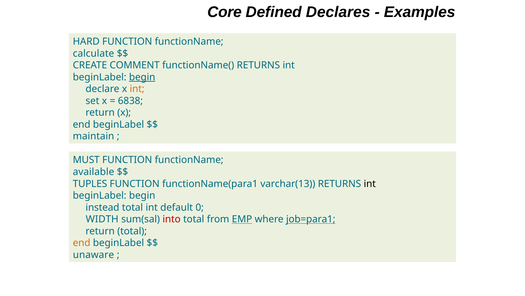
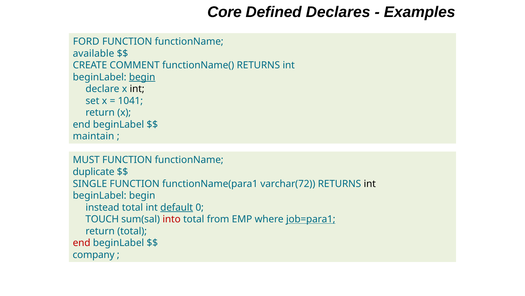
HARD: HARD -> FORD (86, 42)
calculate: calculate -> available (93, 53)
int colour: orange -> black (137, 89)
6838: 6838 -> 1041 (130, 101)
available: available -> duplicate (94, 172)
TUPLES: TUPLES -> SINGLE (90, 183)
varchar(13: varchar(13 -> varchar(72 (288, 183)
default underline: none -> present (177, 207)
WIDTH: WIDTH -> TOUCH (102, 219)
EMP underline: present -> none (242, 219)
end colour: orange -> red (82, 242)
unaware: unaware -> company (94, 254)
